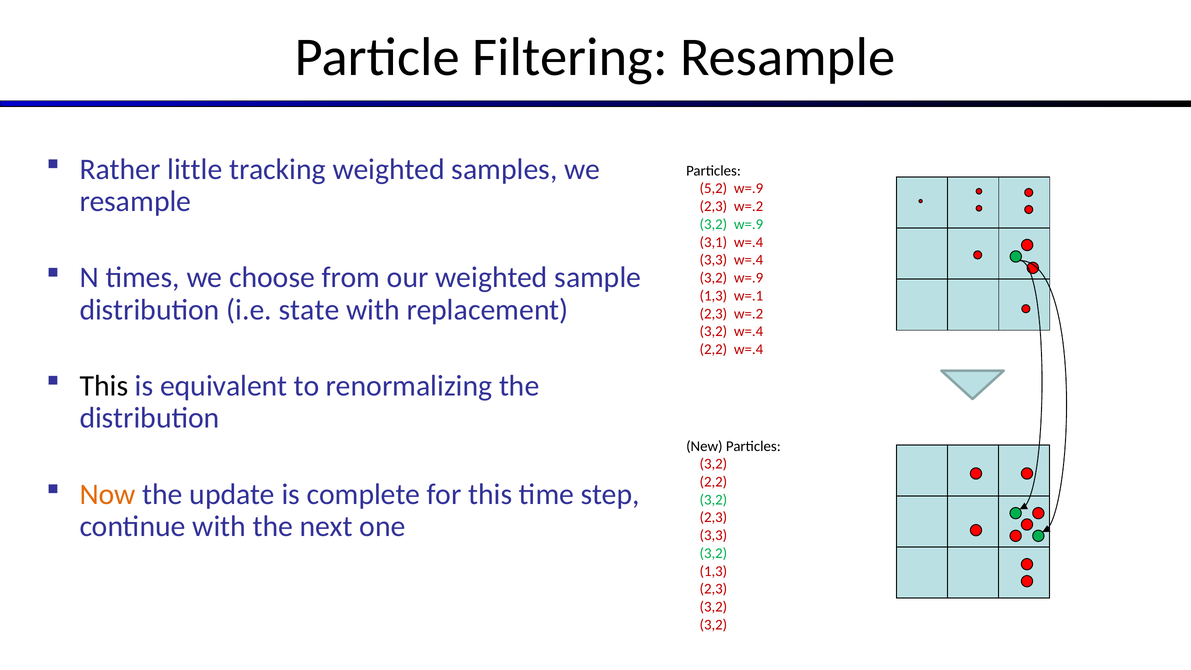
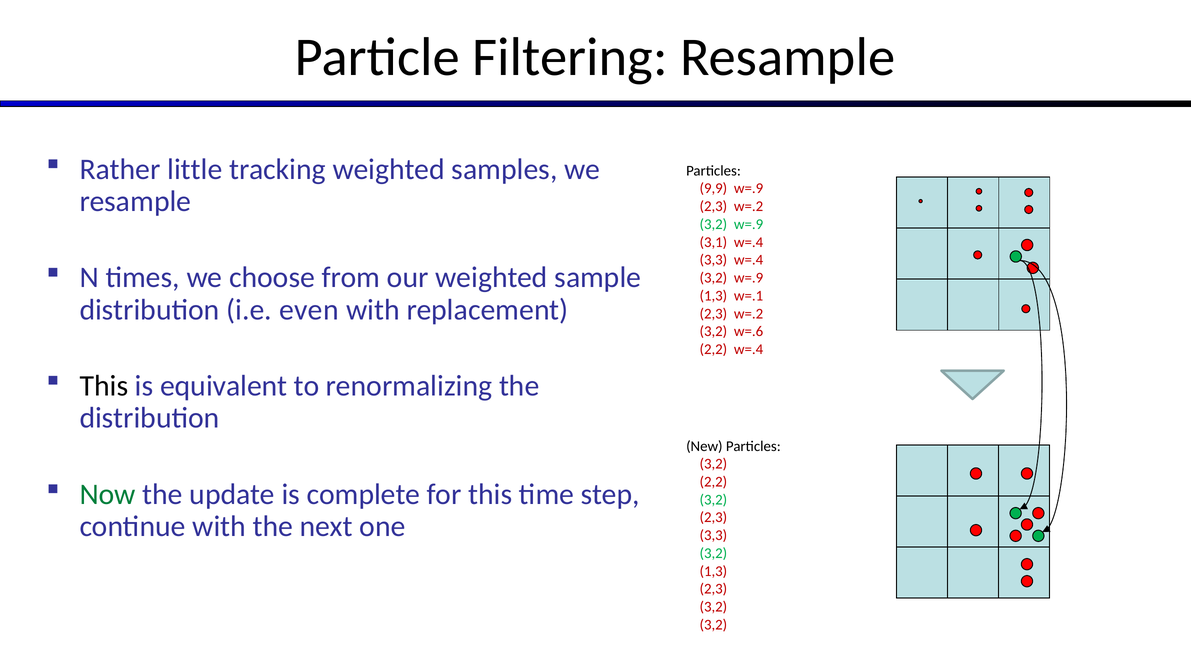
5,2: 5,2 -> 9,9 (713, 189)
state: state -> even (309, 310)
3,2 w=.4: w=.4 -> w=.6 (749, 331)
Now colour: orange -> green (108, 494)
